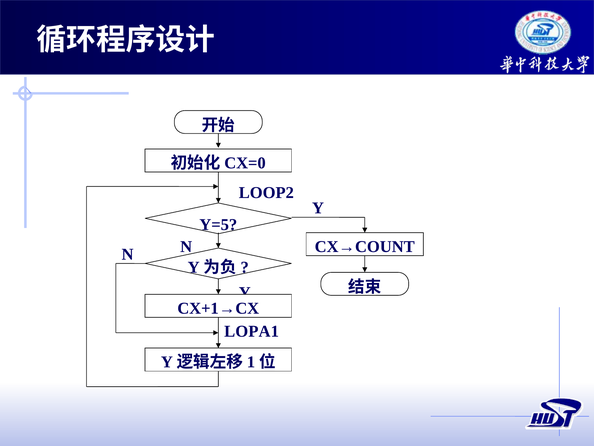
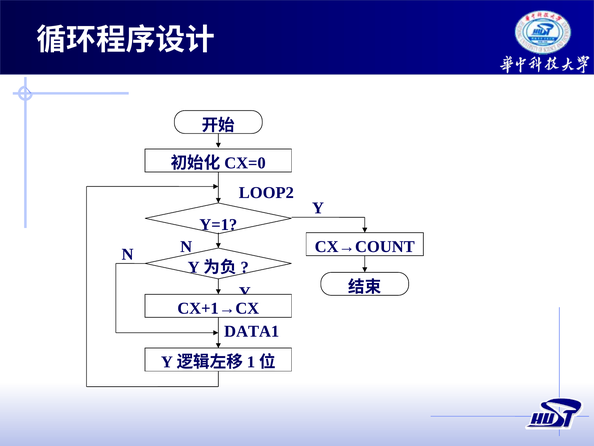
Y=5: Y=5 -> Y=1 (218, 224)
LOPA1: LOPA1 -> DATA1 (252, 331)
